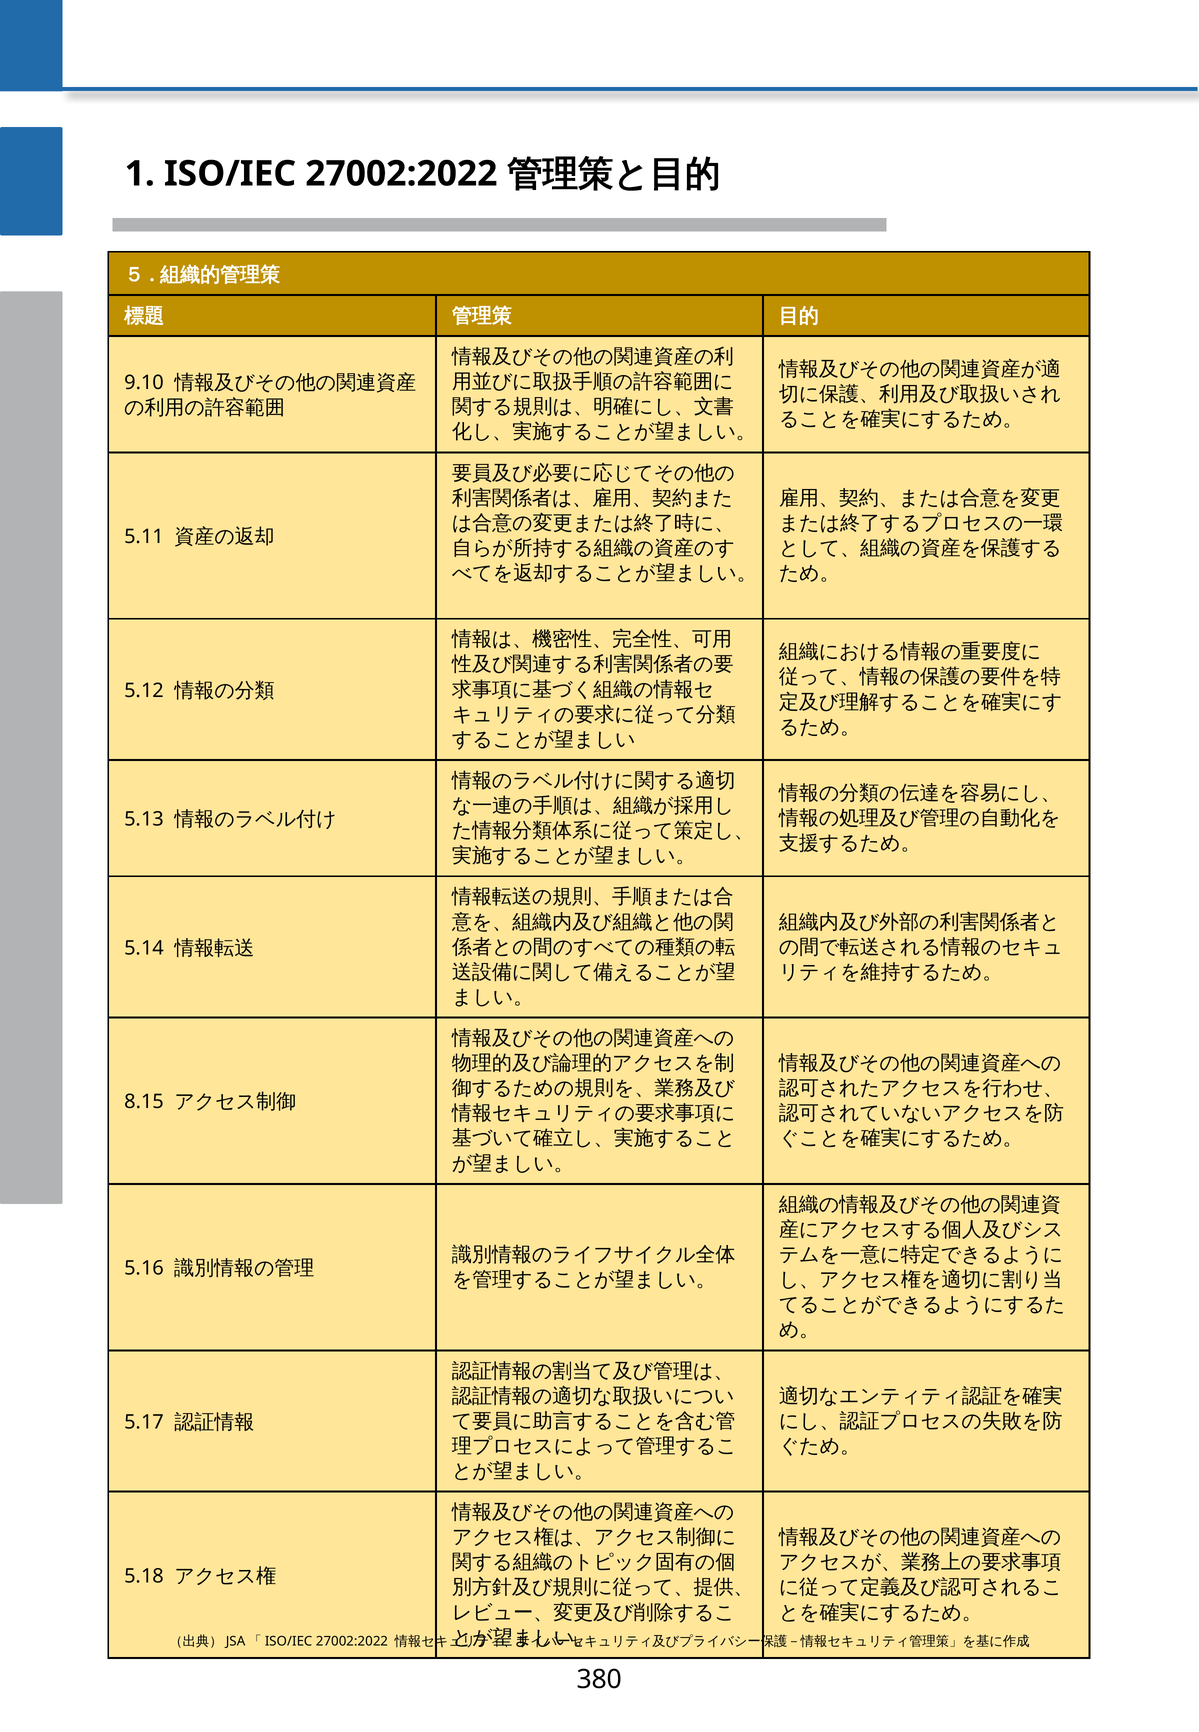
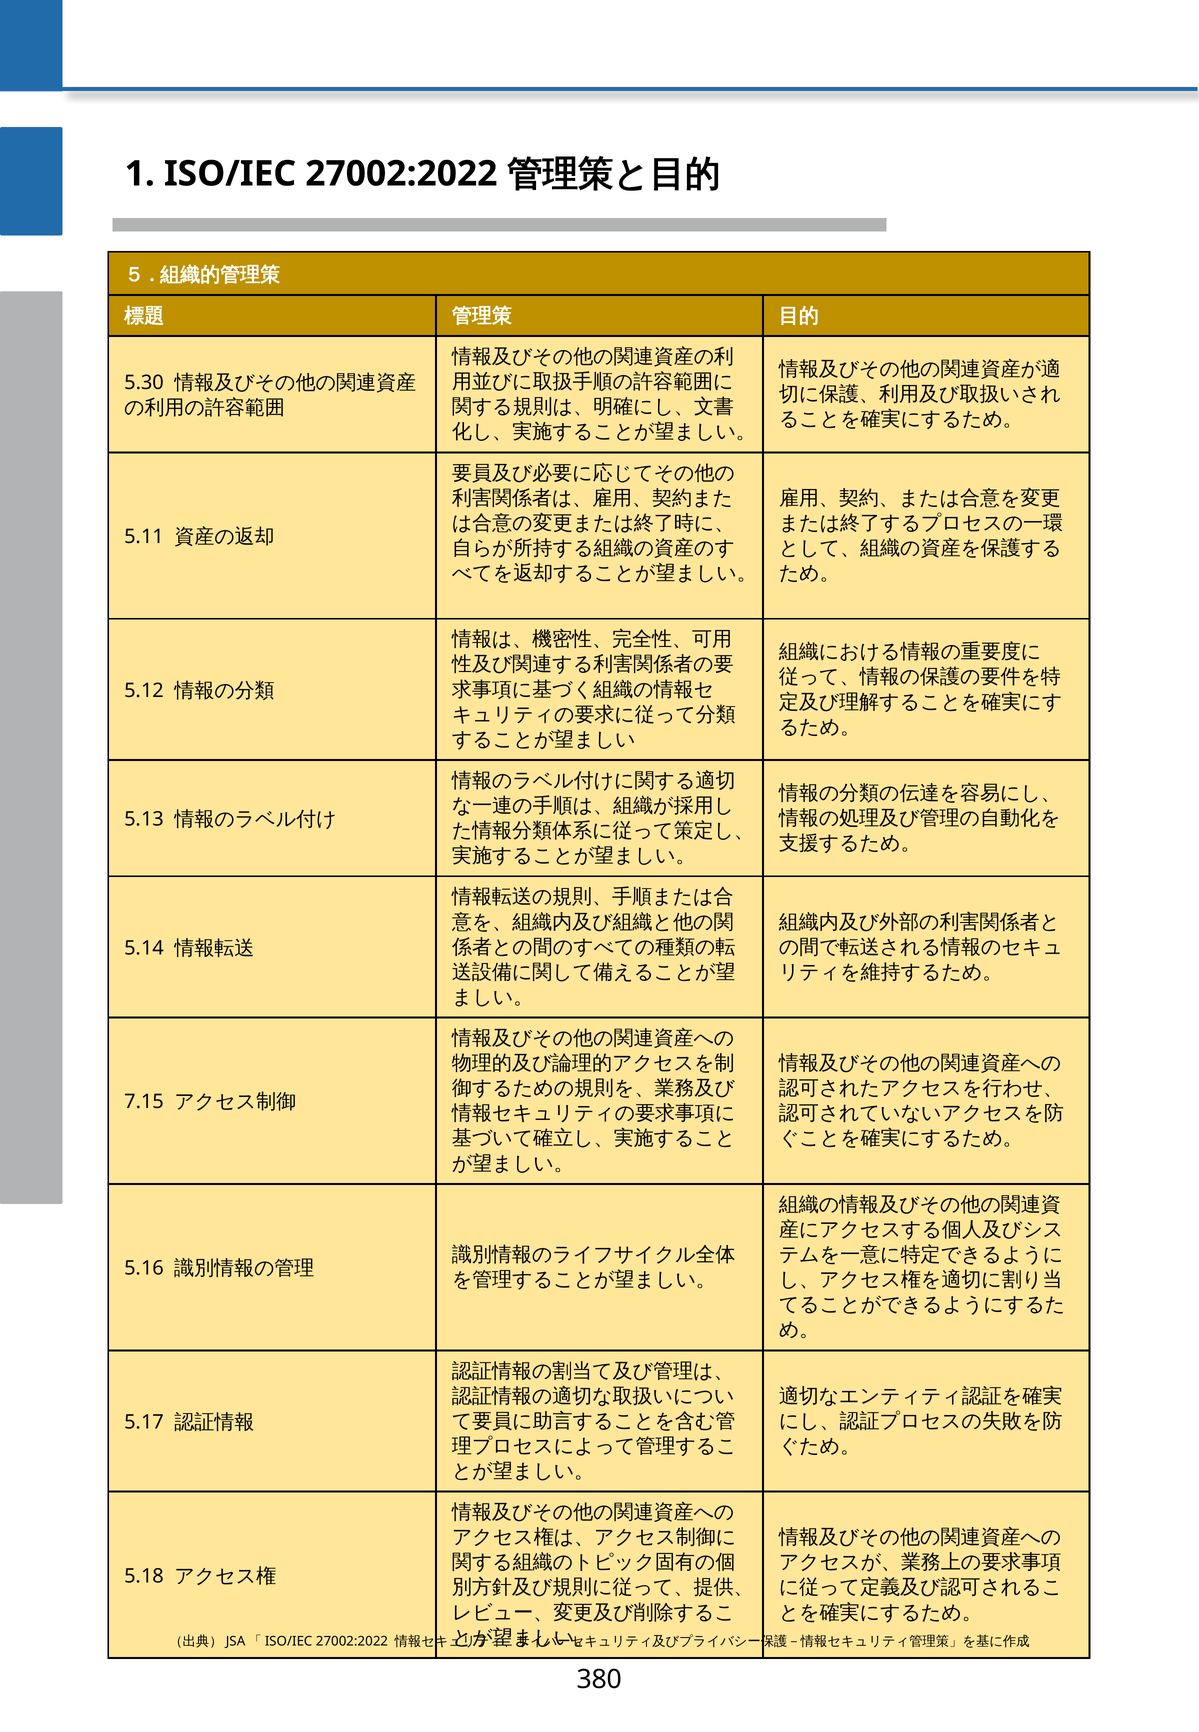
9.10: 9.10 -> 5.30 (144, 383)
8.15: 8.15 -> 7.15 (144, 1102)
